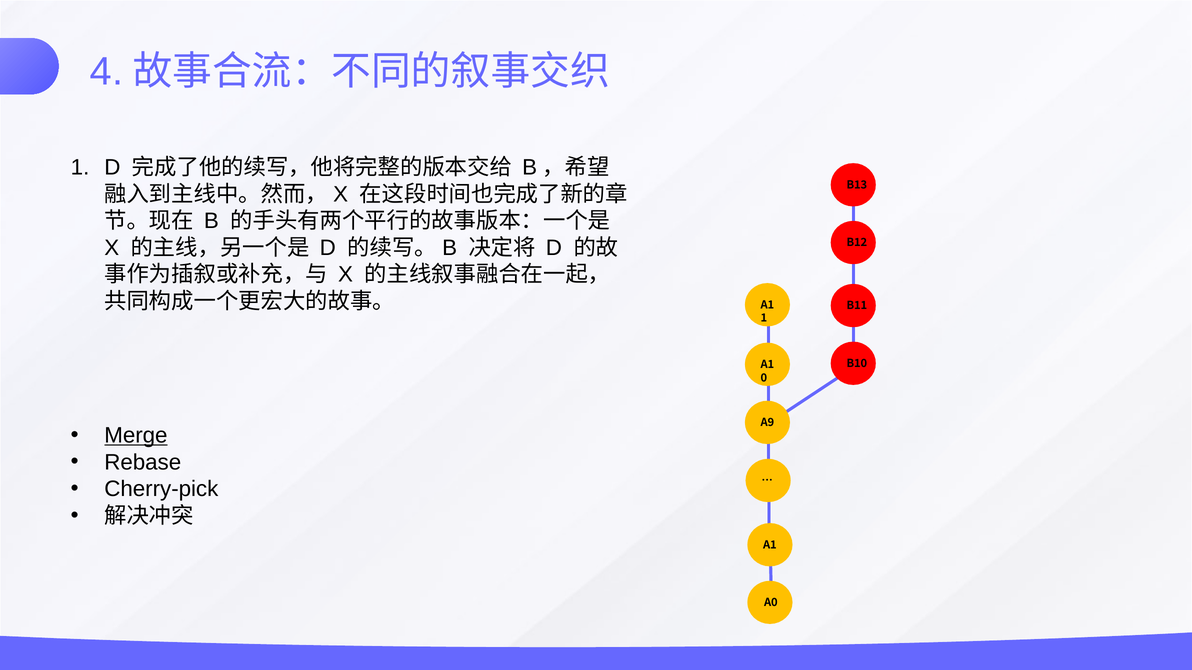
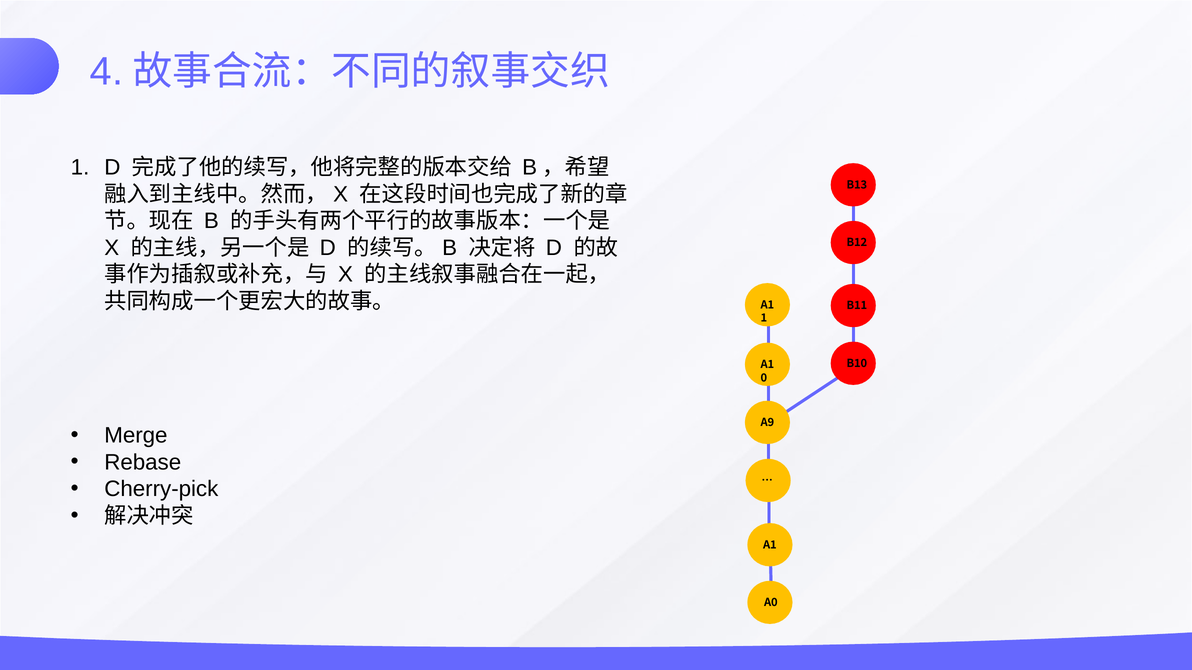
Merge underline: present -> none (136, 436)
